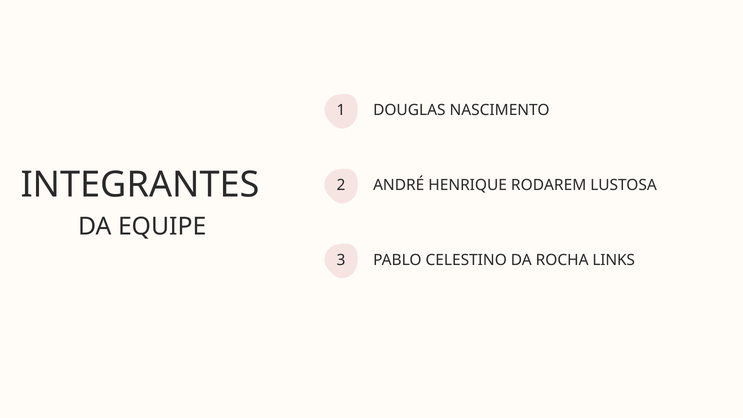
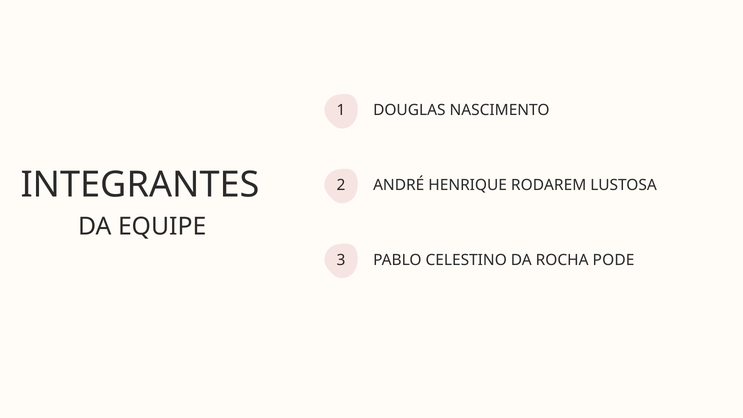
LINKS: LINKS -> PODE (614, 260)
